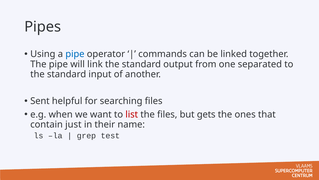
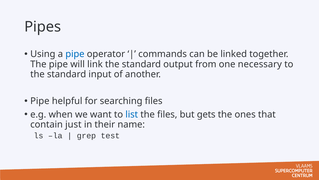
separated: separated -> necessary (260, 64)
Sent: Sent -> Pipe (40, 101)
list colour: red -> blue (132, 114)
